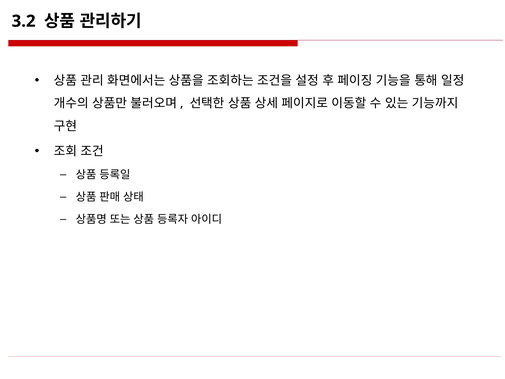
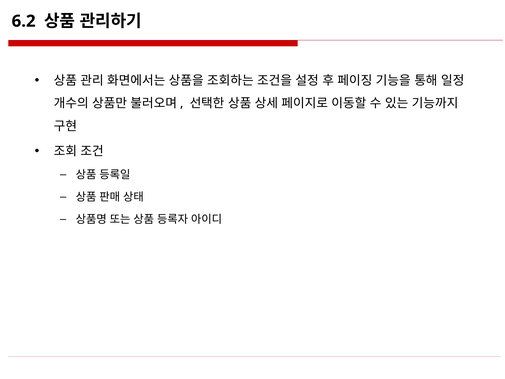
3.2: 3.2 -> 6.2 (24, 21)
